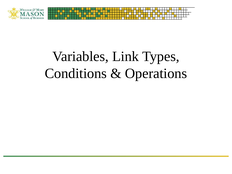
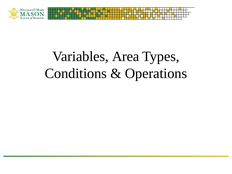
Link: Link -> Area (126, 56)
